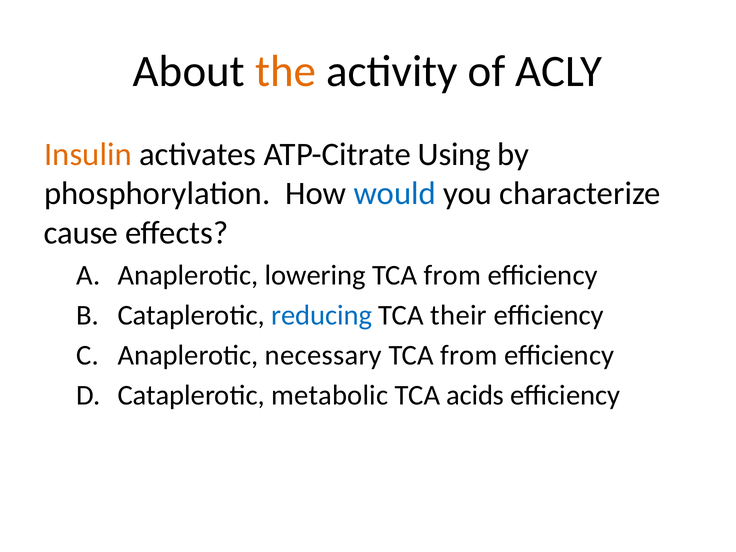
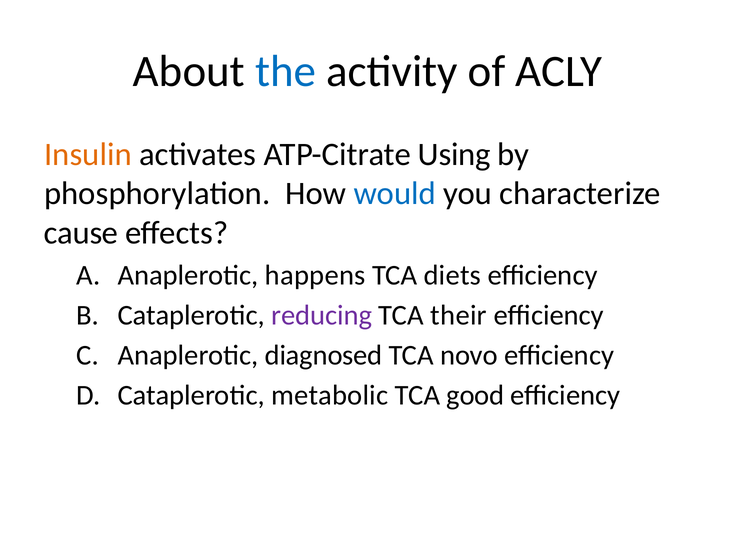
the colour: orange -> blue (286, 71)
lowering: lowering -> happens (315, 275)
from: from -> diets (452, 275)
reducing colour: blue -> purple (322, 315)
necessary: necessary -> diagnosed (324, 355)
from: from -> novo (469, 355)
acids: acids -> good (475, 395)
